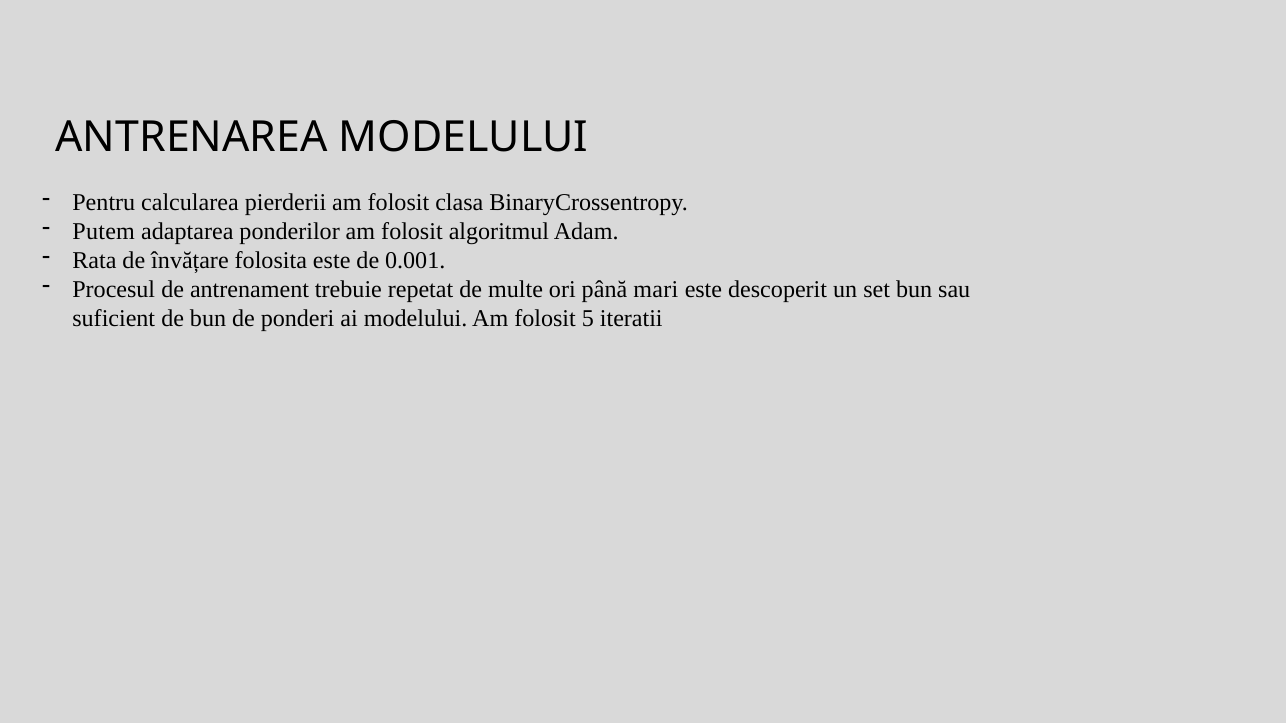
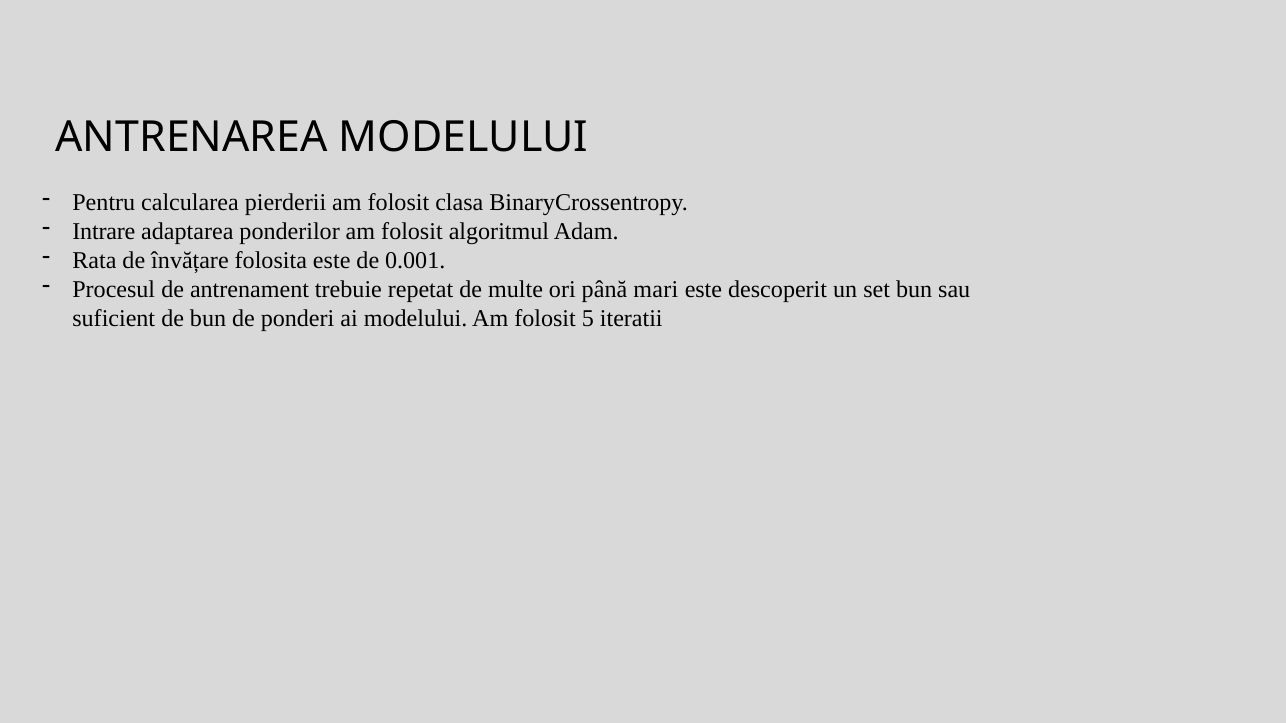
Putem: Putem -> Intrare (104, 232)
